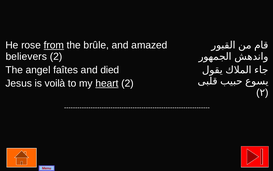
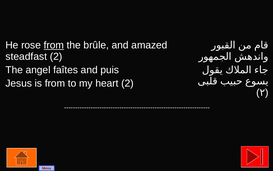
believers: believers -> steadfast (26, 56)
died: died -> puis (110, 70)
is voilà: voilà -> from (55, 83)
heart underline: present -> none (107, 83)
